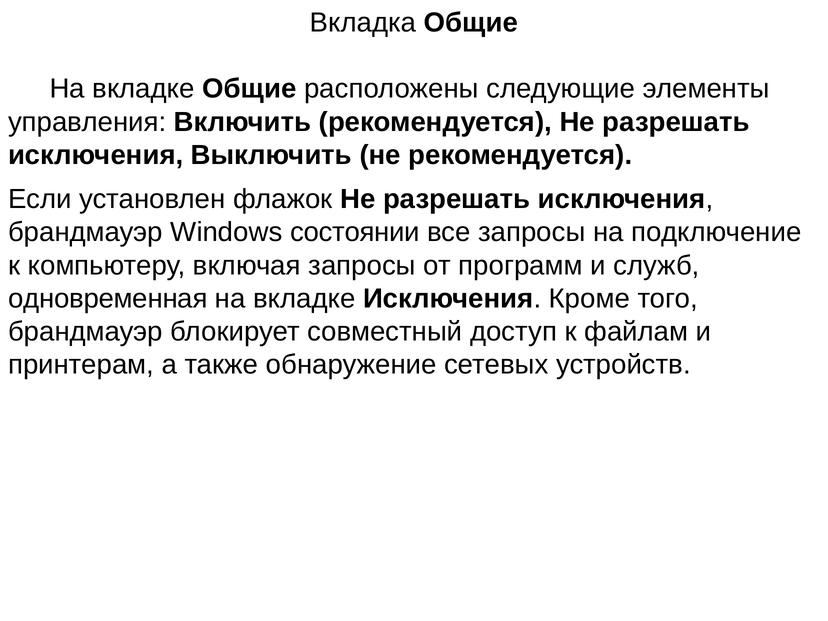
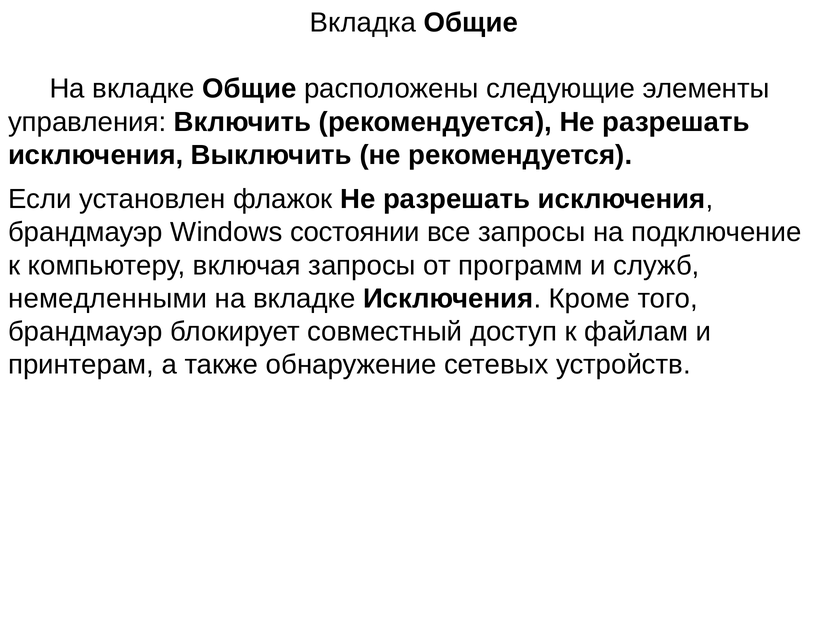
одновременная: одновременная -> немедленными (108, 299)
